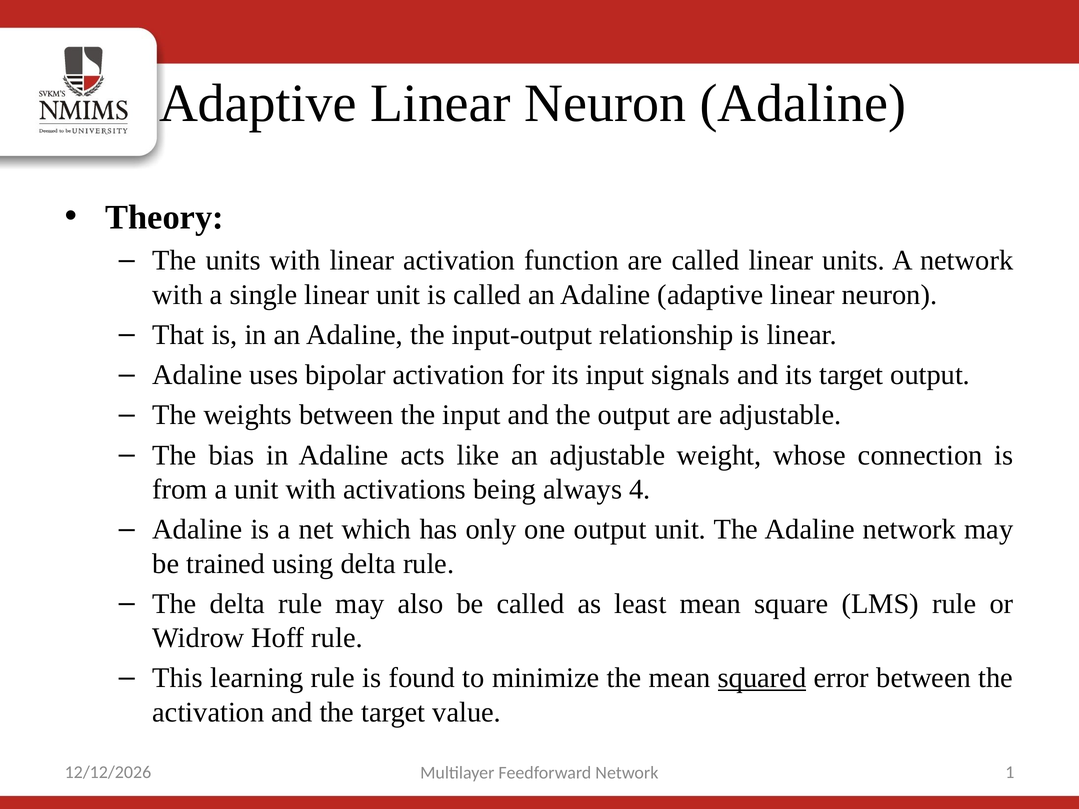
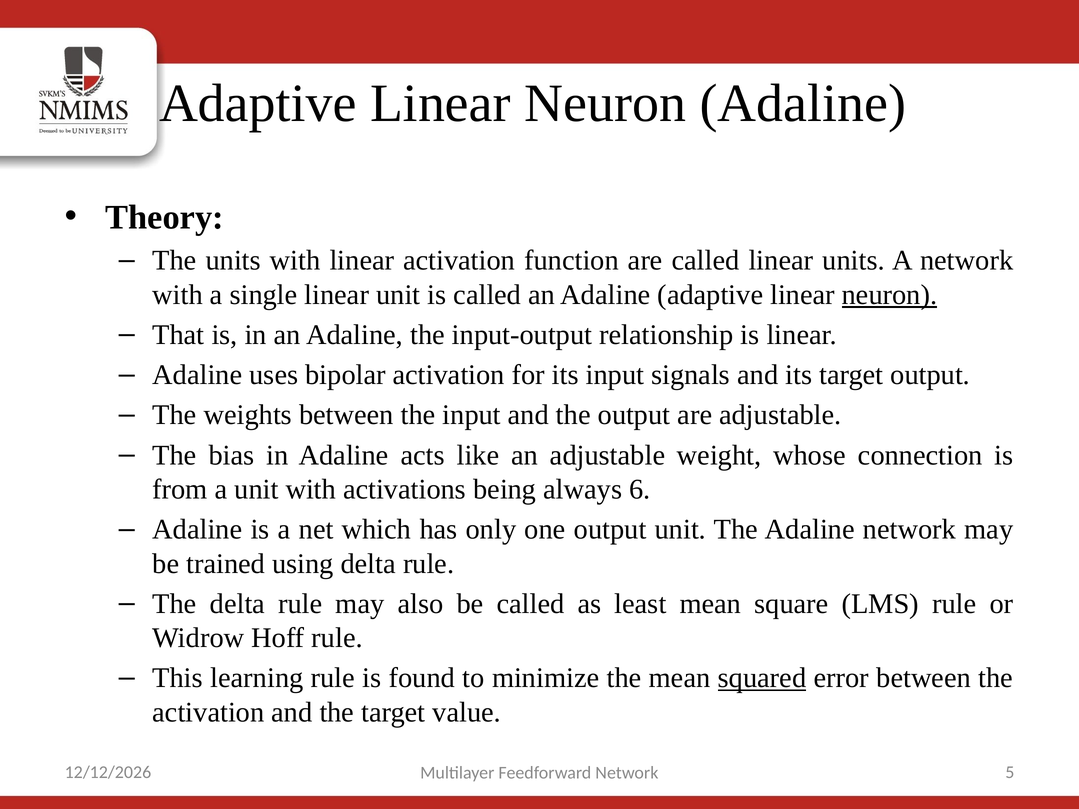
neuron underline: none -> present (890, 295)
4: 4 -> 6 (640, 489)
1: 1 -> 5 (1010, 773)
